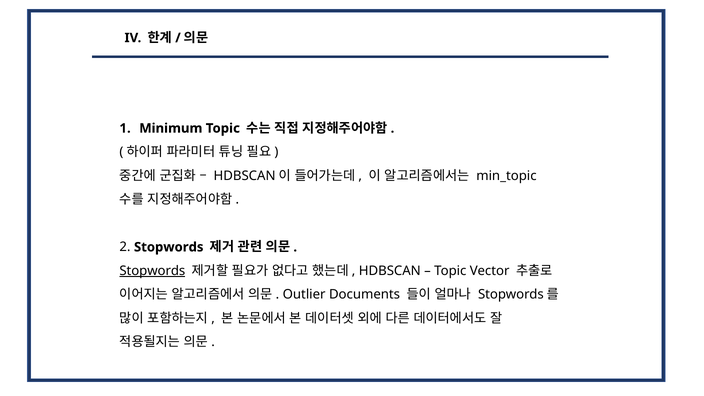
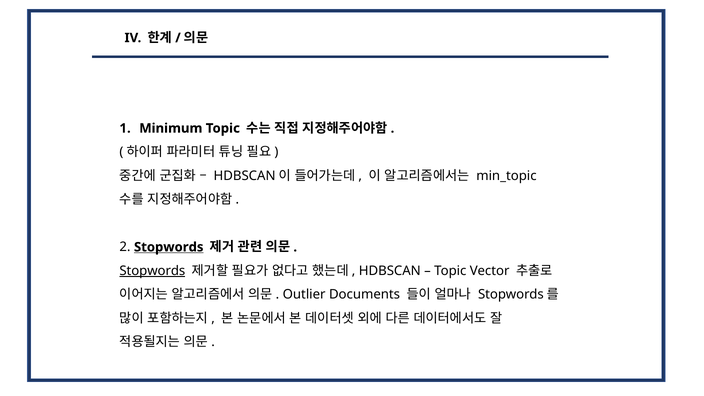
Stopwords underline: none -> present (169, 247)
